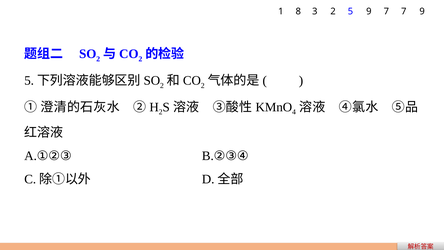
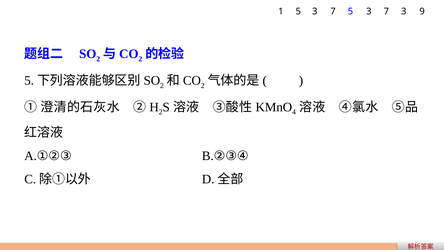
1 8: 8 -> 5 (298, 12)
2: 2 -> 7 (333, 12)
9: 9 -> 3 (369, 12)
7 7: 7 -> 3 (404, 11)
